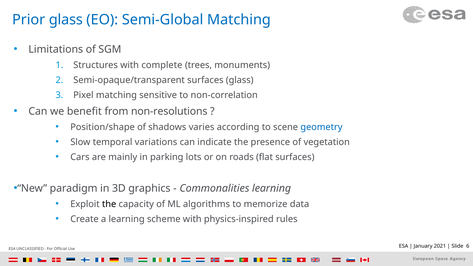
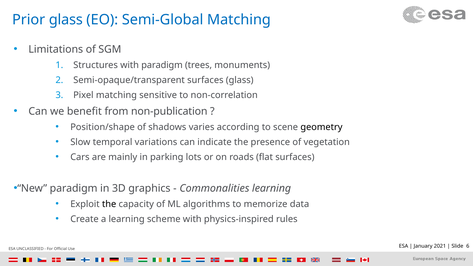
with complete: complete -> paradigm (162, 65)
non-resolutions: non-resolutions -> non-publication (169, 111)
geometry colour: blue -> black (321, 127)
